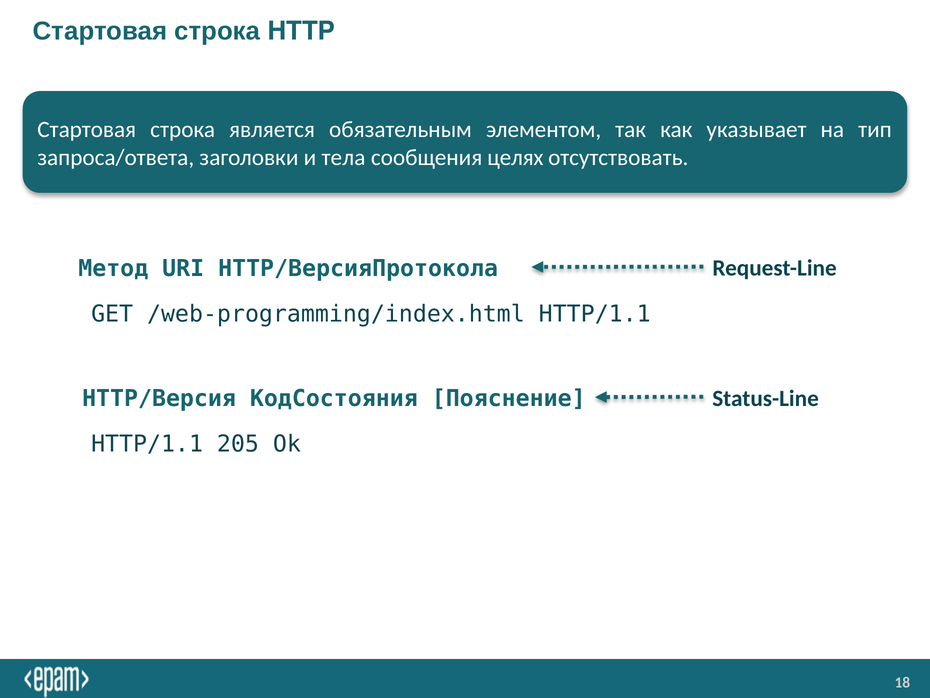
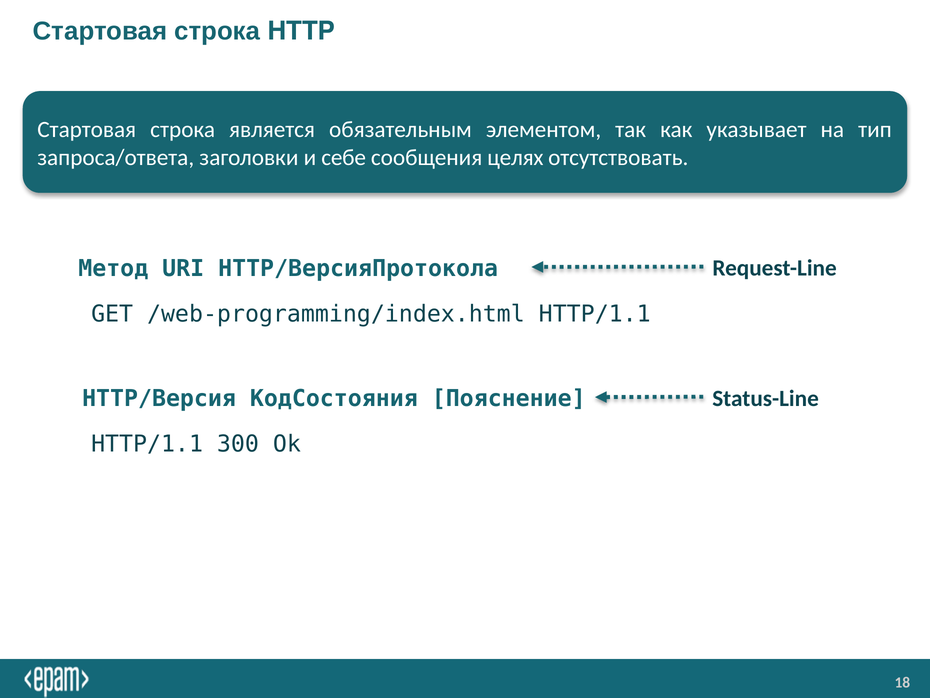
тела: тела -> себе (344, 157)
205: 205 -> 300 (238, 444)
